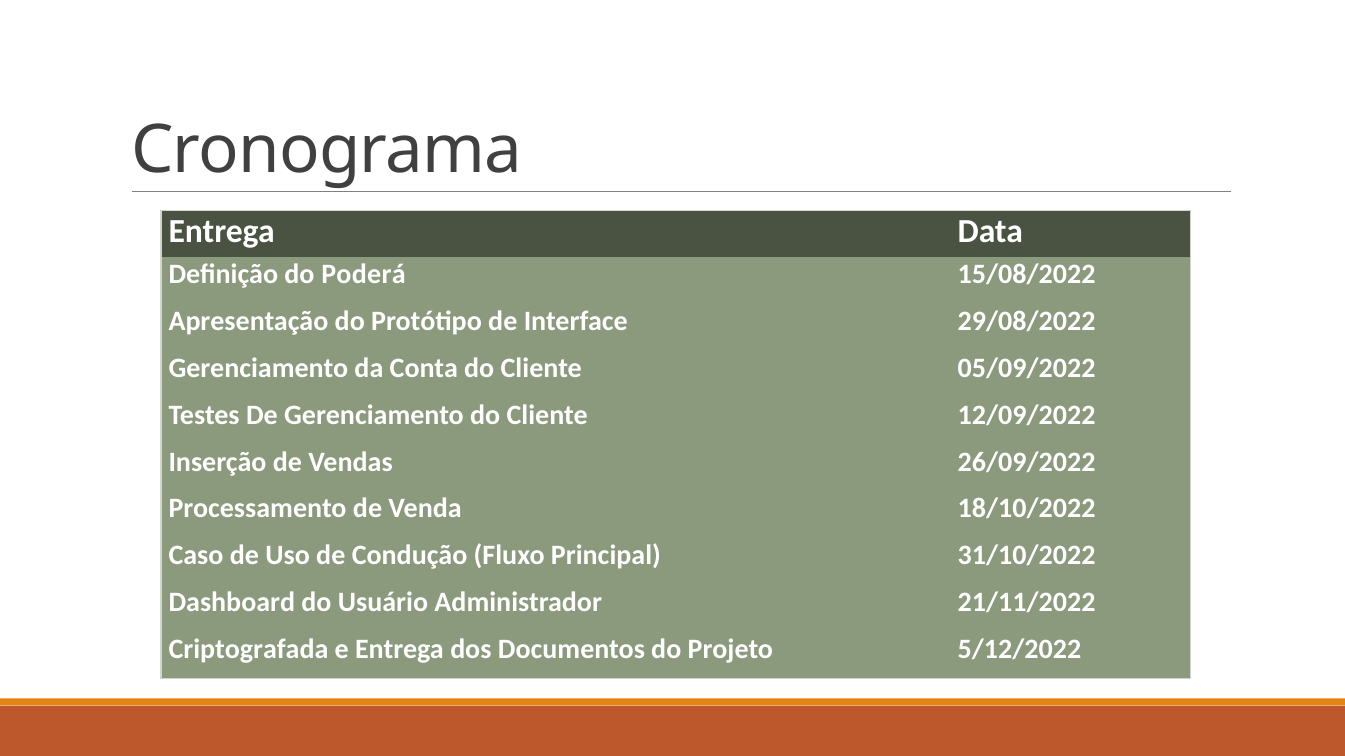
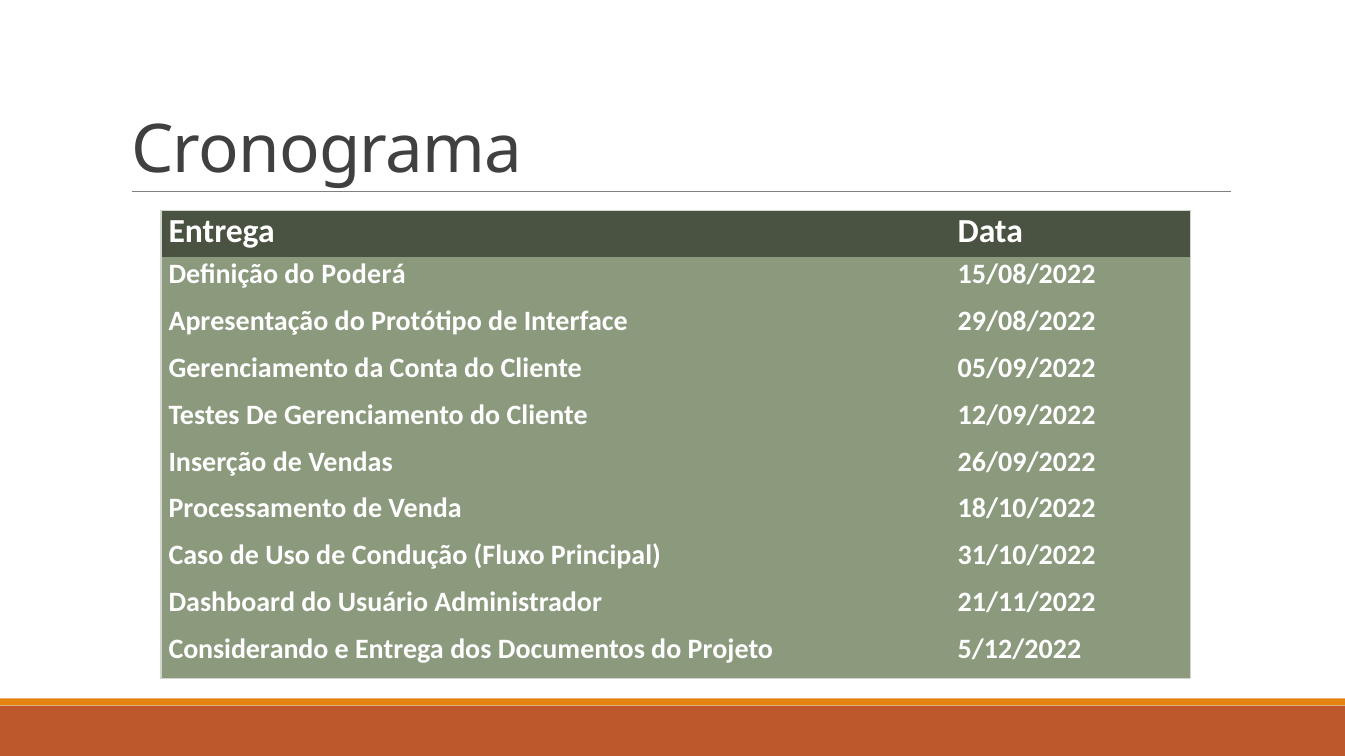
Criptografada: Criptografada -> Considerando (249, 650)
